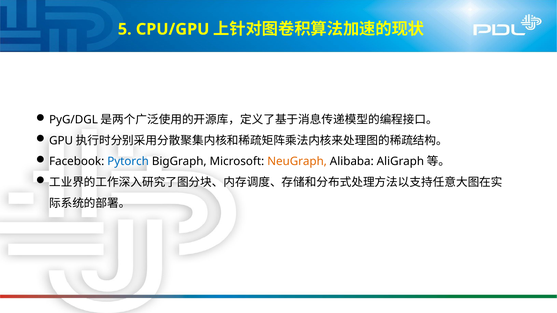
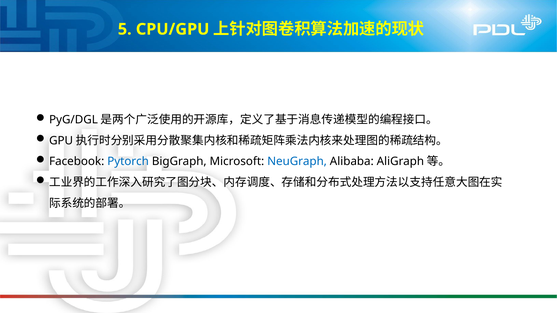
NeuGraph colour: orange -> blue (297, 162)
